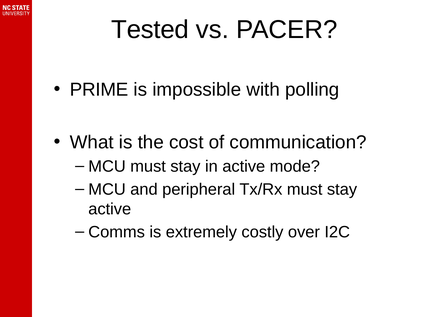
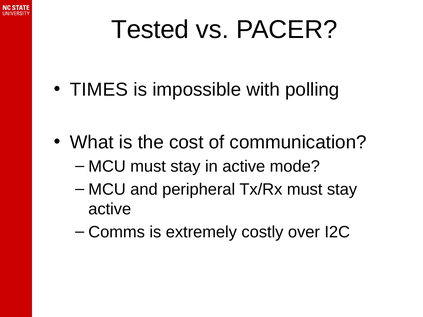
PRIME: PRIME -> TIMES (99, 90)
